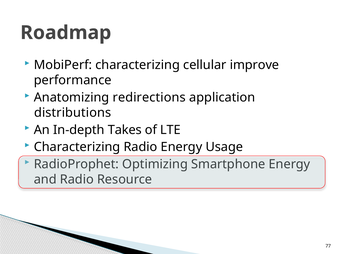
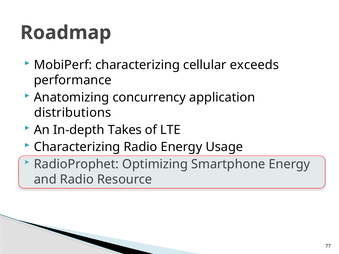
improve: improve -> exceeds (254, 65)
redirections: redirections -> concurrency (149, 98)
